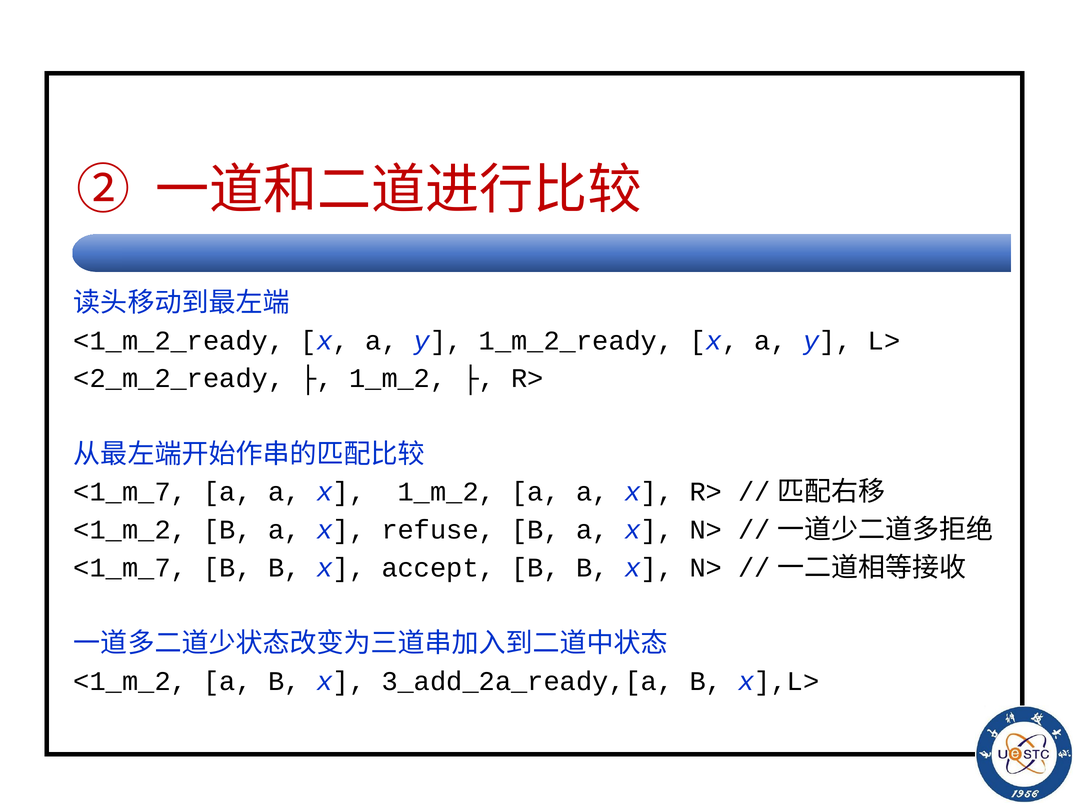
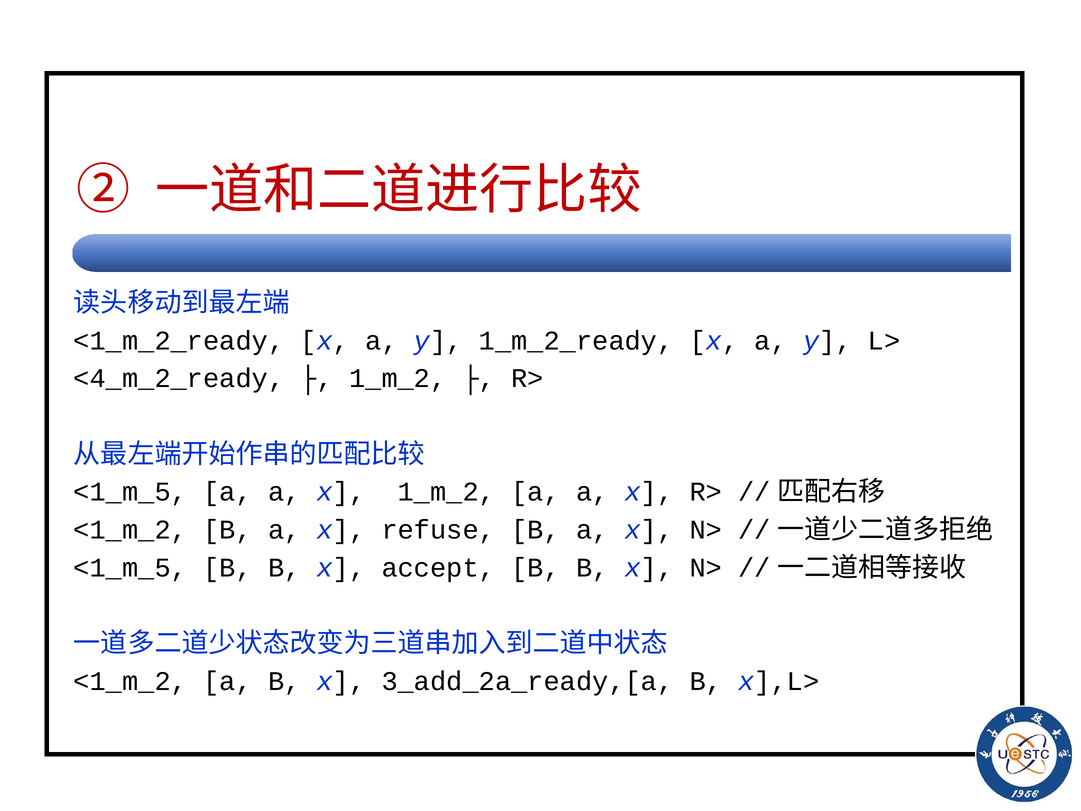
<2_m_2_ready: <2_m_2_ready -> <4_m_2_ready (179, 378)
<1_m_7: <1_m_7 -> <1_m_5 (130, 492)
<1_m_7: <1_m_7 -> <1_m_5 (130, 568)
